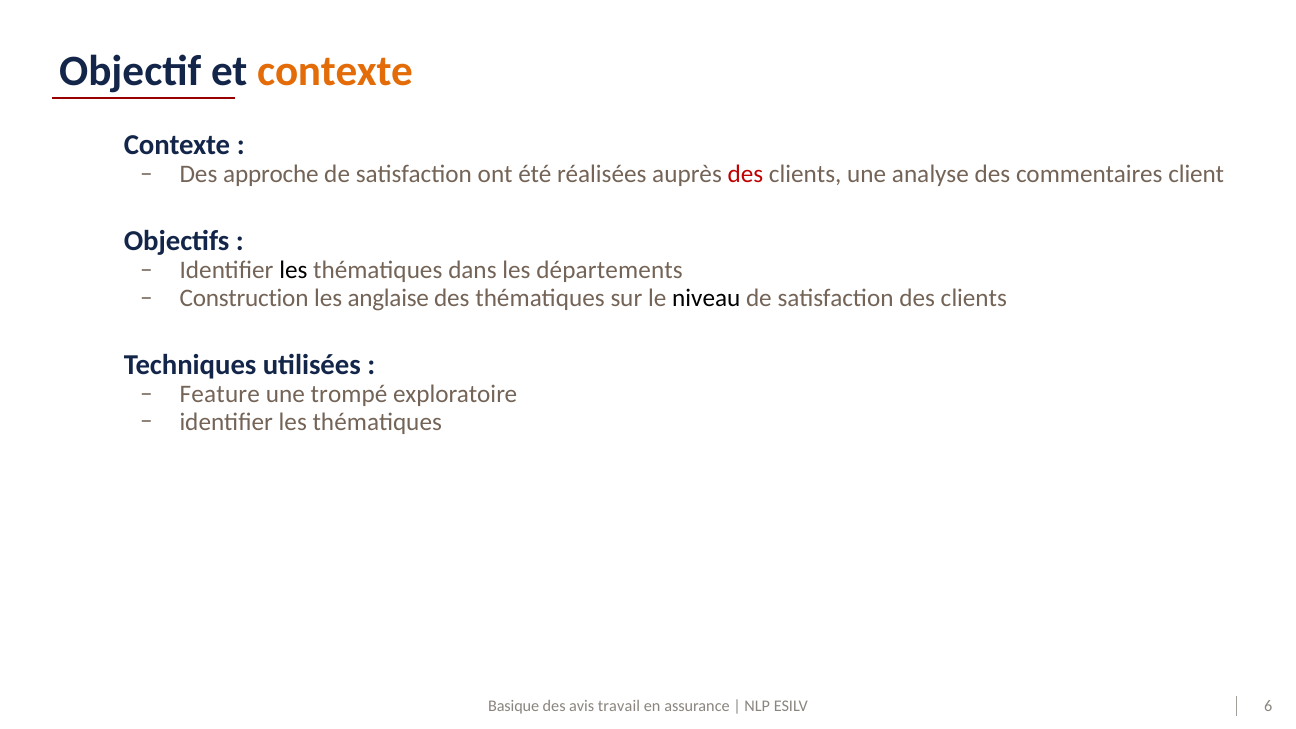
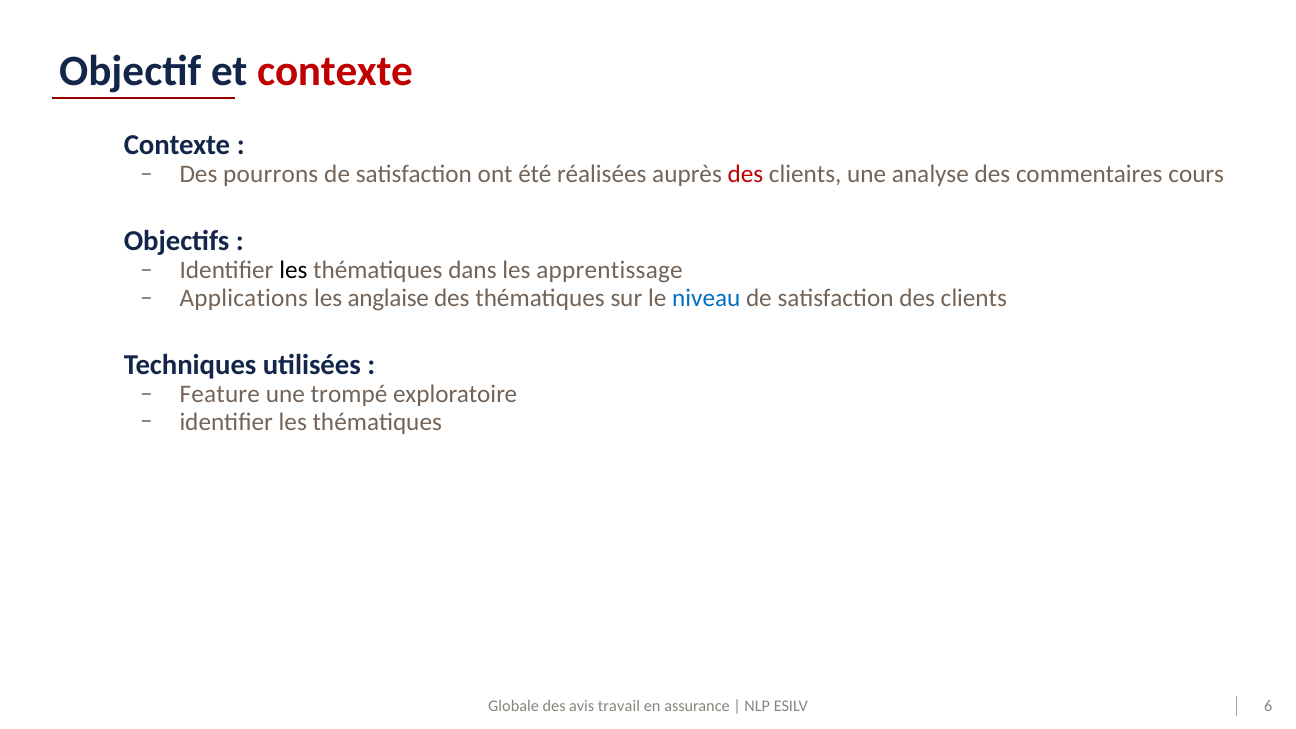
contexte colour: orange -> red (335, 71)
approche: approche -> pourrons (271, 174)
client: client -> cours (1196, 174)
départements: départements -> apprentissage (609, 271)
Construction: Construction -> Applications (244, 298)
niveau colour: black -> blue (706, 298)
Basique: Basique -> Globale (514, 706)
